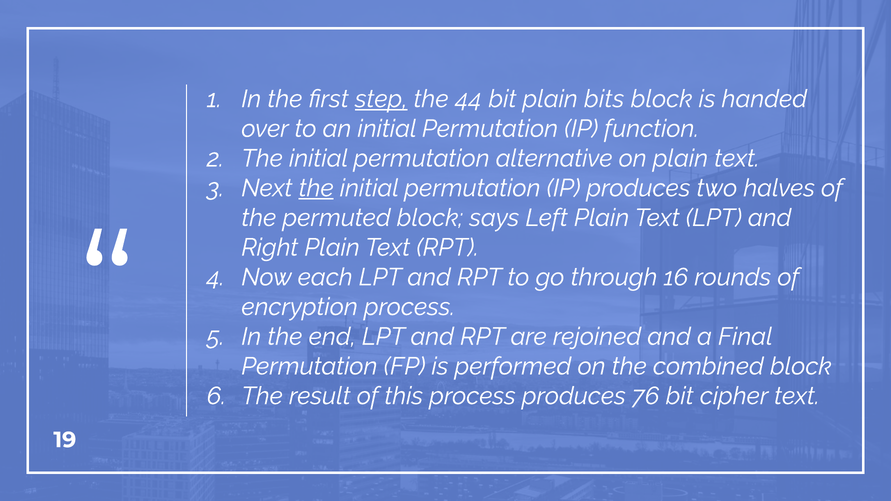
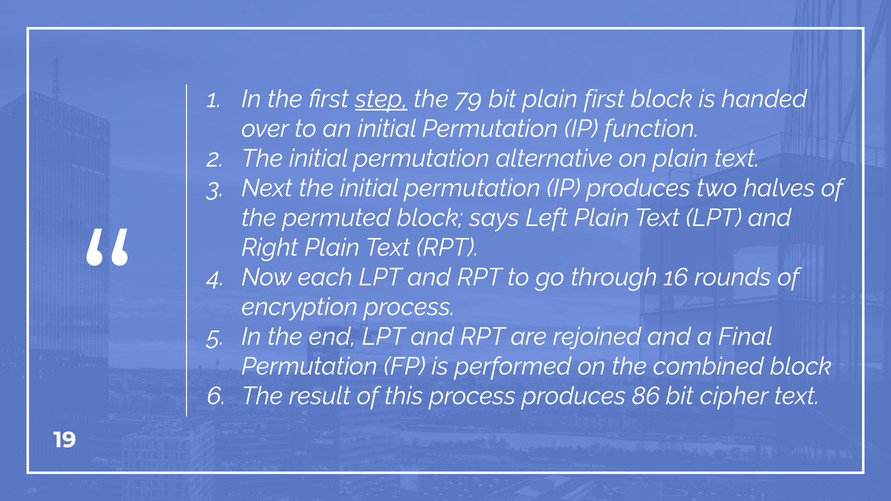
44: 44 -> 79 (468, 99)
plain bits: bits -> first (604, 99)
the underline: present -> none (316, 188)
76: 76 -> 86 (646, 396)
